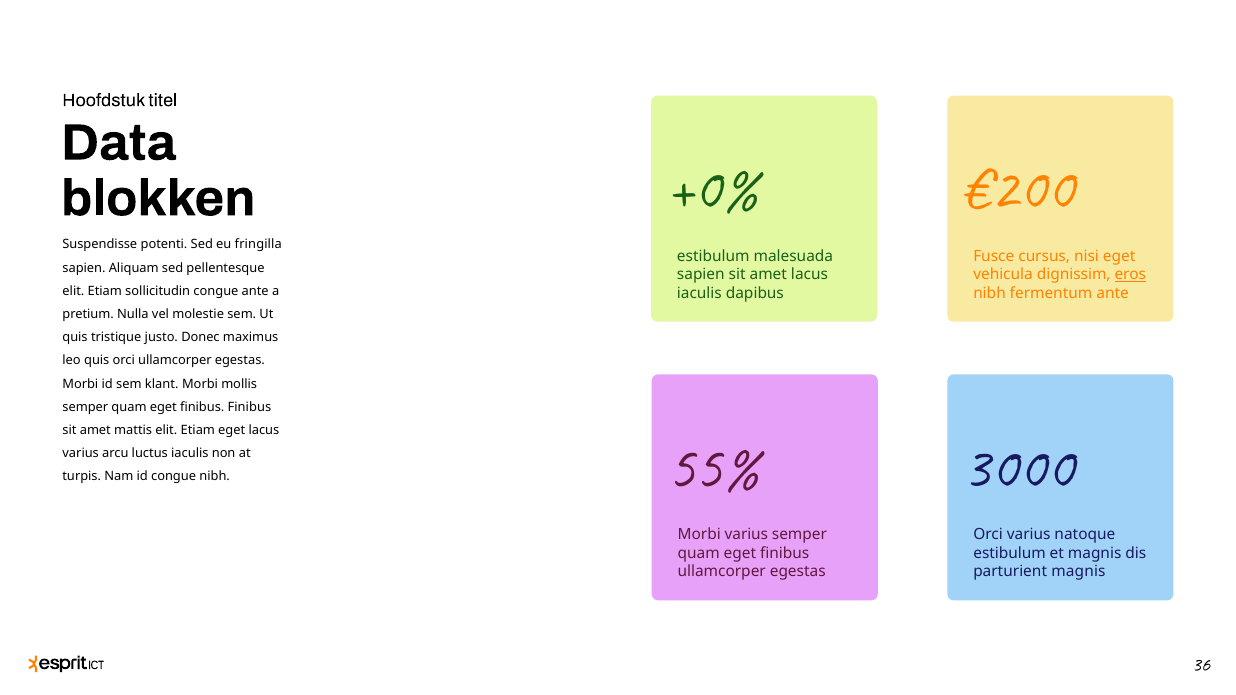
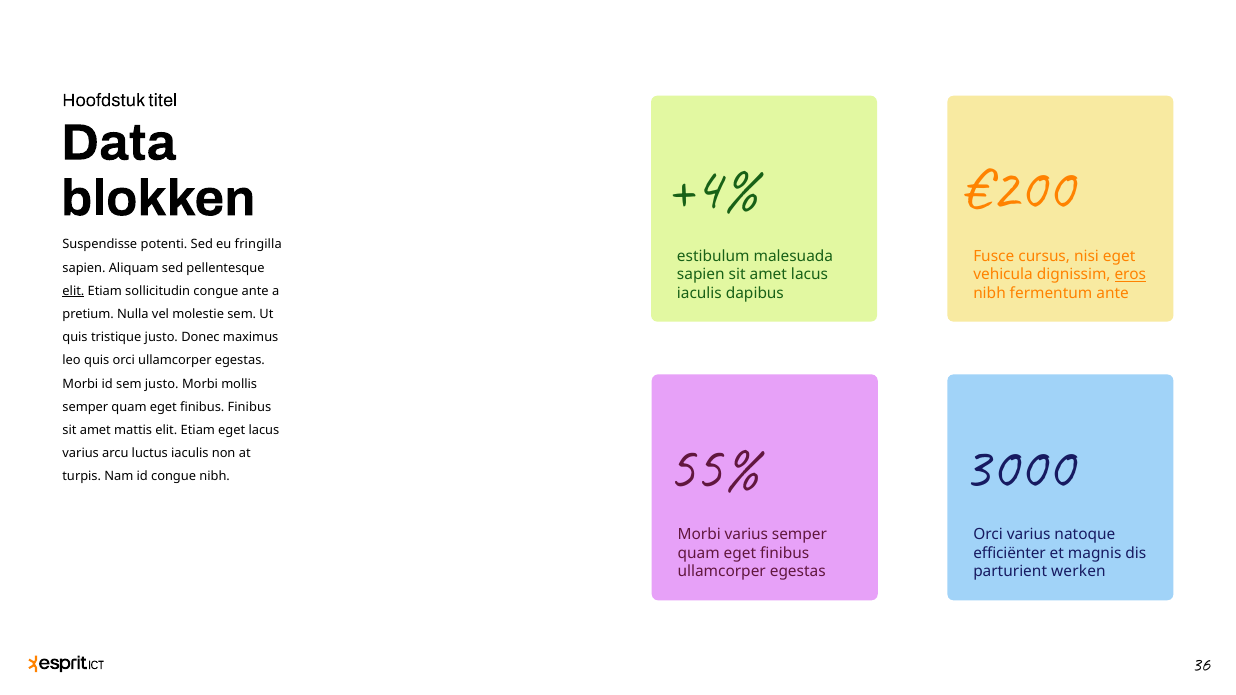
+0%: +0% -> +4% (713, 188)
elit underline: none -> present (73, 291)
sem klant: klant -> justo (162, 384)
estibulum: estibulum -> efficiënter (1010, 553)
parturient magnis: magnis -> werken (1078, 572)
